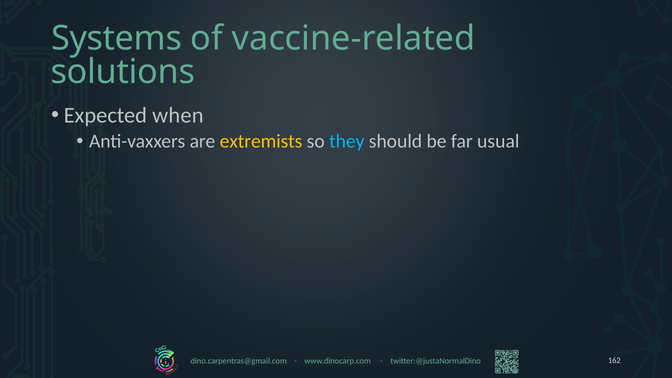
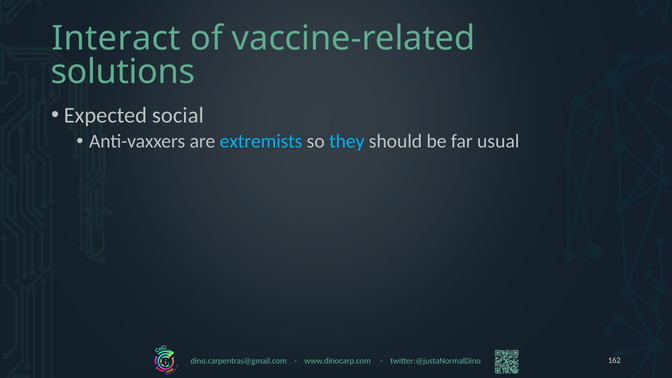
Systems: Systems -> Interact (116, 39)
when: when -> social (178, 115)
extremists colour: yellow -> light blue (261, 141)
